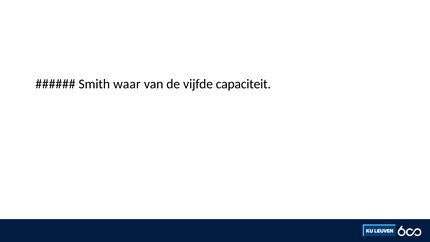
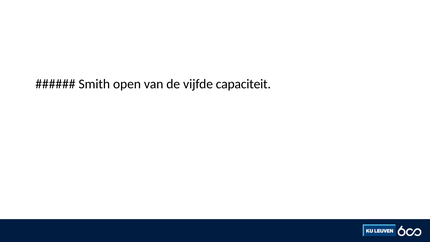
waar: waar -> open (127, 84)
